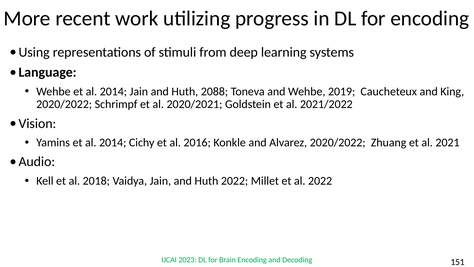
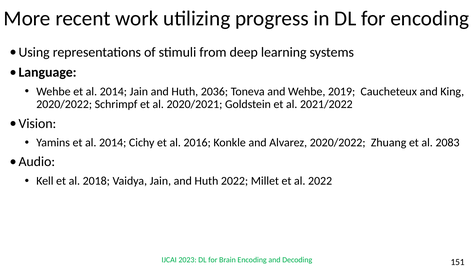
2088: 2088 -> 2036 (214, 91)
2021: 2021 -> 2083 (448, 142)
